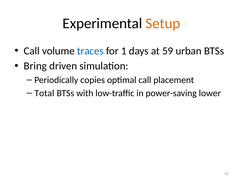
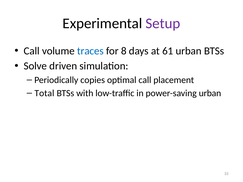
Setup colour: orange -> purple (163, 24)
1: 1 -> 8 (124, 51)
59: 59 -> 61 (168, 51)
Bring: Bring -> Solve (35, 66)
power-saving lower: lower -> urban (210, 93)
